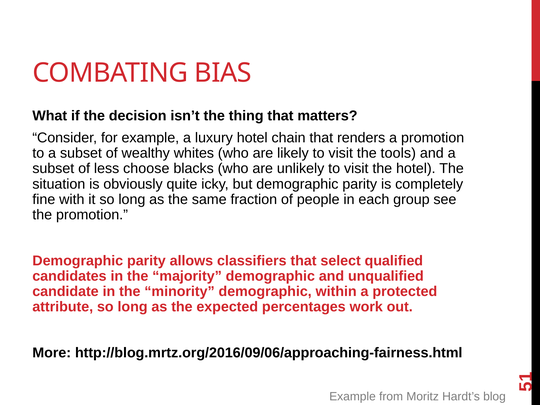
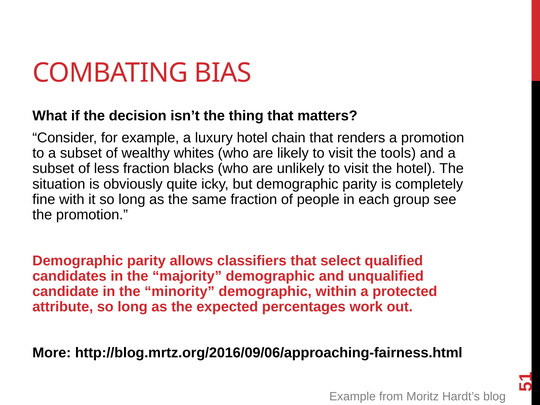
less choose: choose -> fraction (146, 169)
